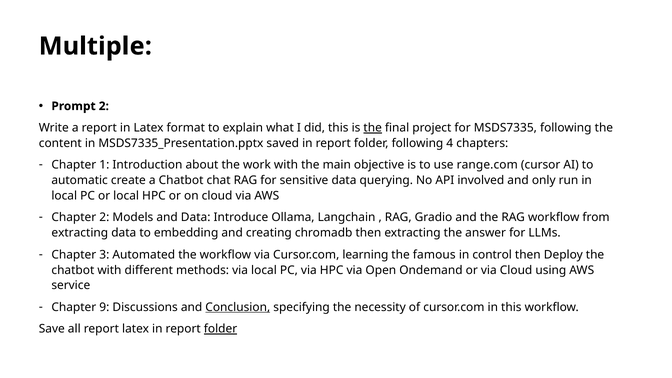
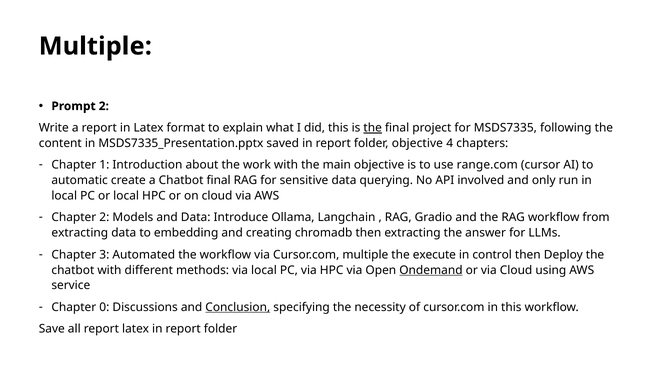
folder following: following -> objective (417, 143)
Chatbot chat: chat -> final (219, 180)
Cursor.com learning: learning -> multiple (365, 255)
famous: famous -> execute (434, 255)
Ondemand underline: none -> present (431, 270)
9: 9 -> 0 (104, 307)
folder underline: present -> none (221, 329)
